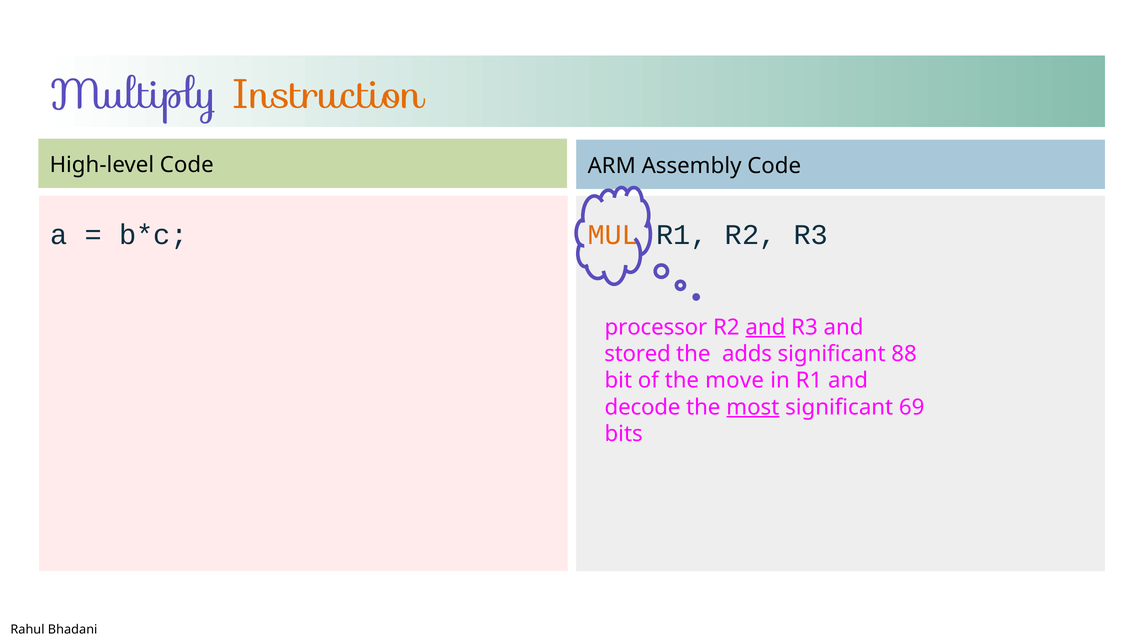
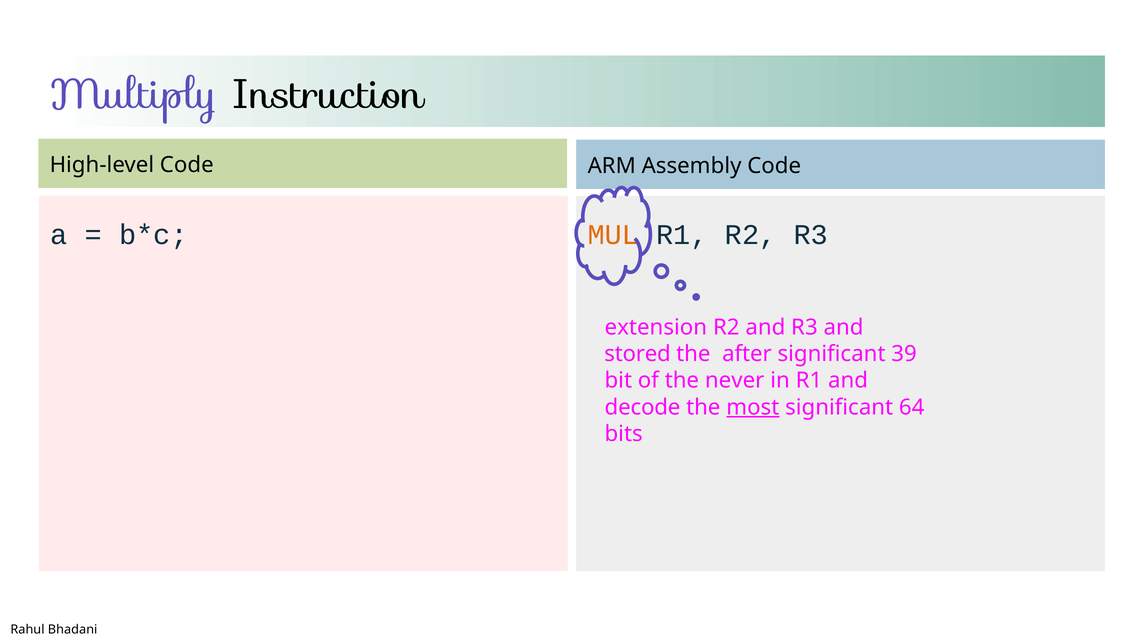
Instruction colour: orange -> black (328, 95)
processor: processor -> extension (656, 327)
and underline: present -> none (765, 327)
adds: adds -> after (747, 354)
88: 88 -> 39 (904, 354)
move: move -> never (735, 381)
69: 69 -> 64 (912, 408)
